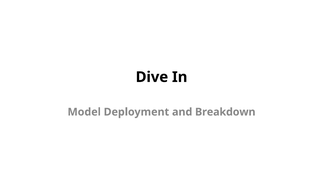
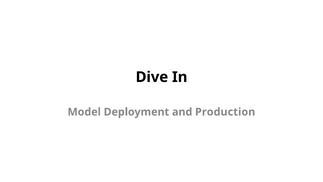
Breakdown: Breakdown -> Production (225, 112)
